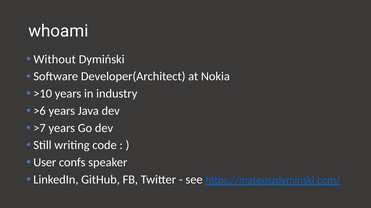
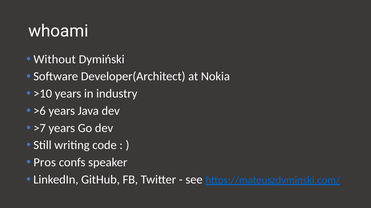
User: User -> Pros (45, 163)
